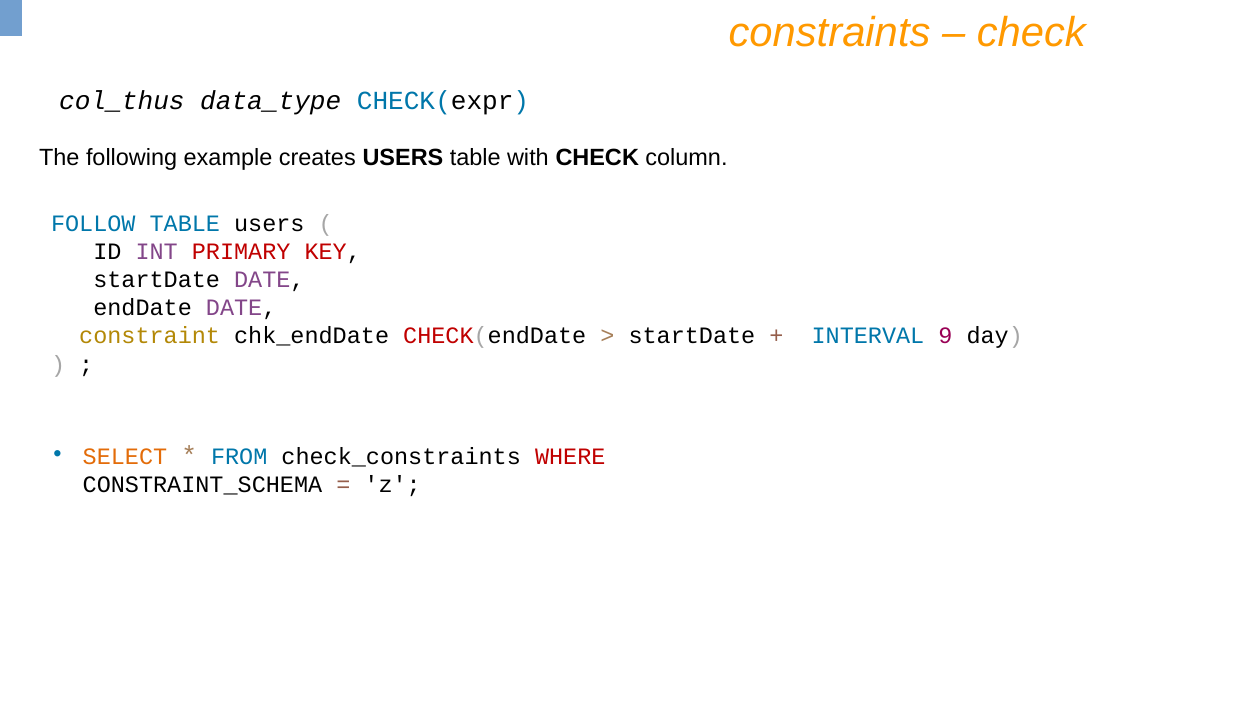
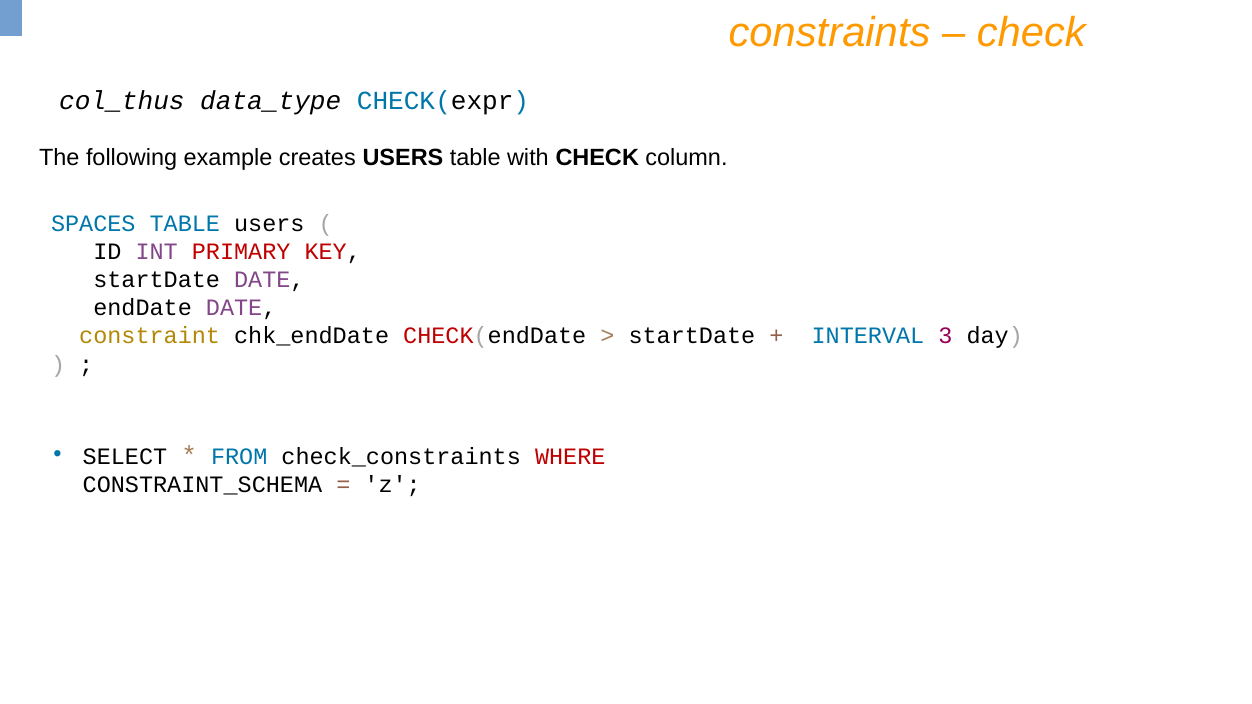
FOLLOW: FOLLOW -> SPACES (93, 224)
9: 9 -> 3 (945, 336)
SELECT colour: orange -> black (125, 456)
